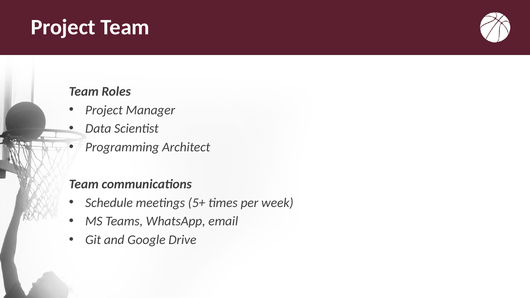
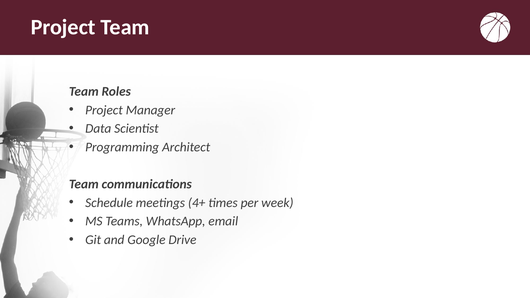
5+: 5+ -> 4+ (197, 203)
